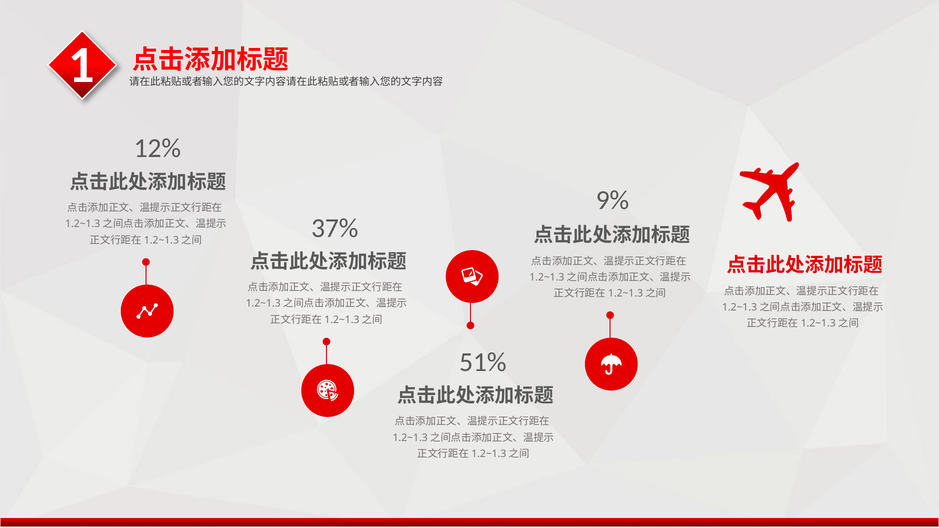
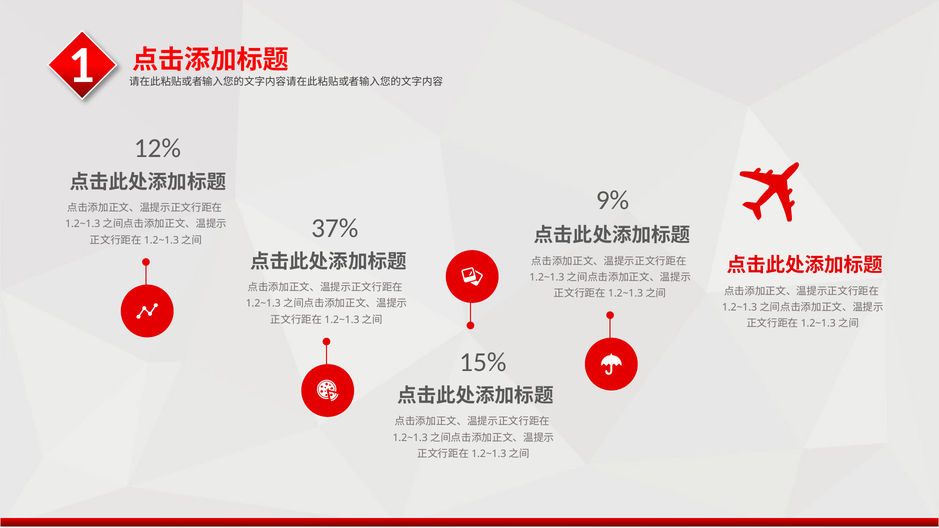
51%: 51% -> 15% (483, 362)
